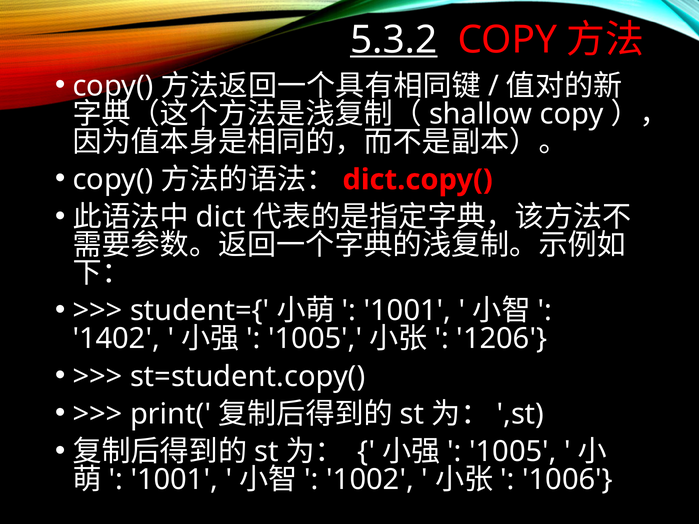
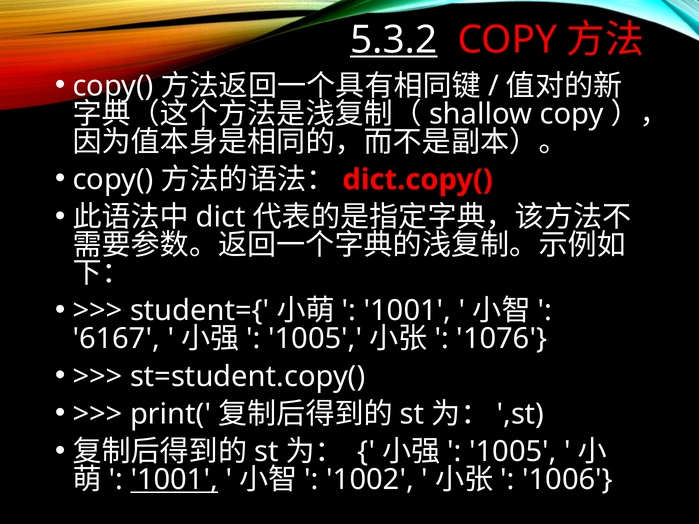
1402: 1402 -> 6167 (116, 339)
1206: 1206 -> 1076 (502, 339)
1001 underline: none -> present (174, 480)
